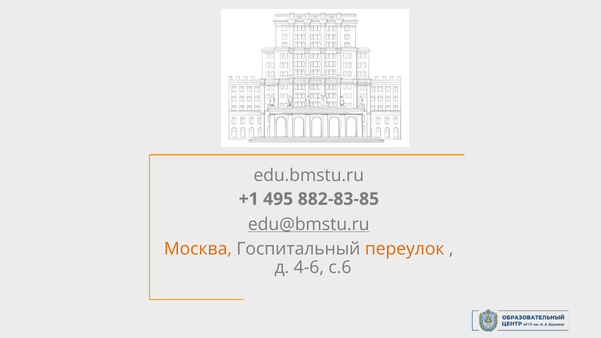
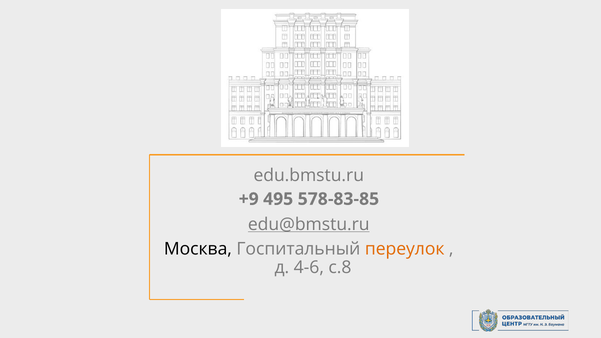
+1: +1 -> +9 (249, 199)
882-83-85: 882-83-85 -> 578-83-85 (338, 199)
Москва colour: orange -> black (198, 249)
с.6: с.6 -> с.8 (340, 268)
